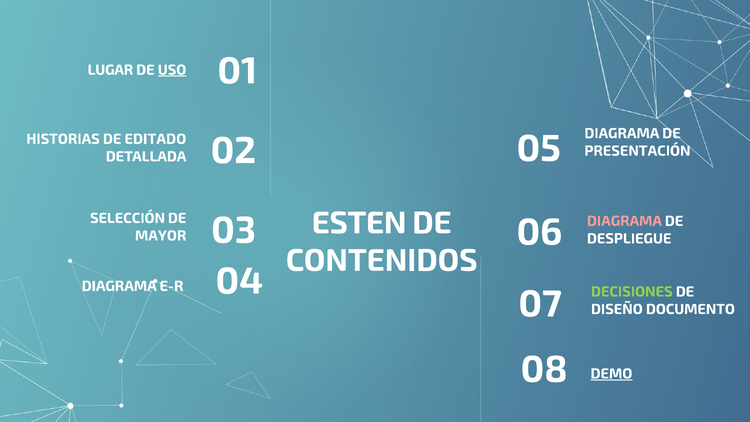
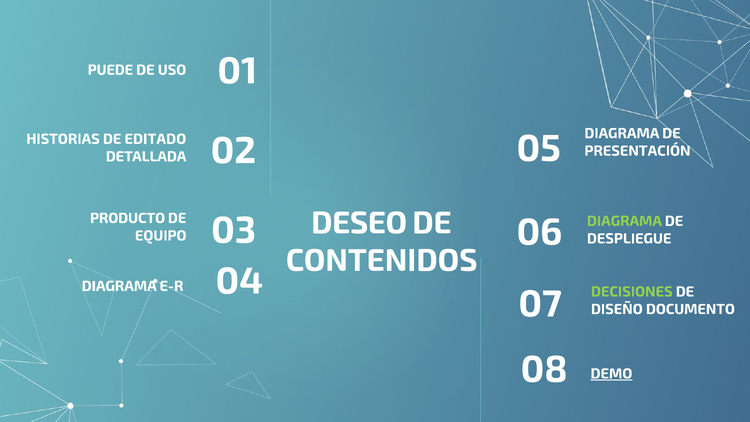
LUGAR: LUGAR -> PUEDE (110, 70)
USO underline: present -> none (172, 70)
ESTEN: ESTEN -> DESEO (359, 223)
SELECCIÓN: SELECCIÓN -> PRODUCTO (128, 218)
DIAGRAMA colour: pink -> light green (624, 221)
MAYOR: MAYOR -> EQUIPO (161, 236)
